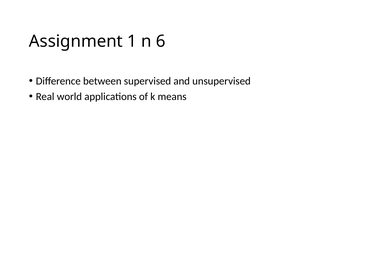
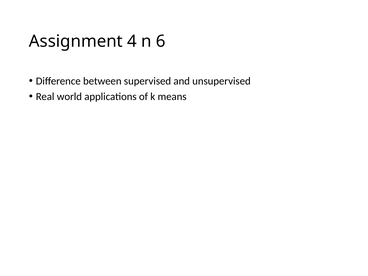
1: 1 -> 4 (132, 41)
